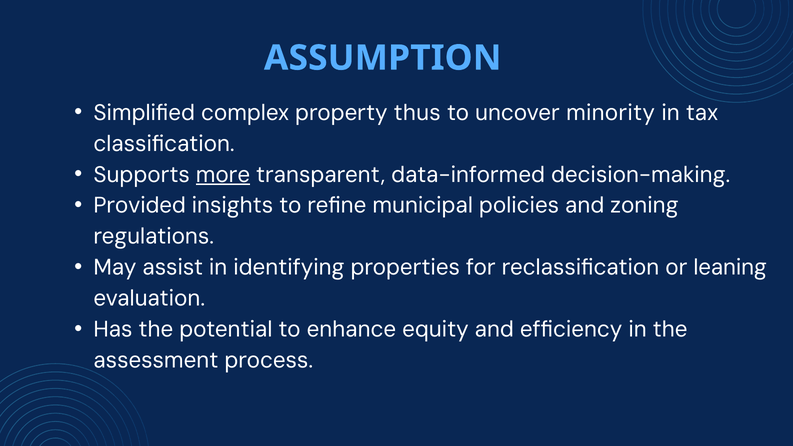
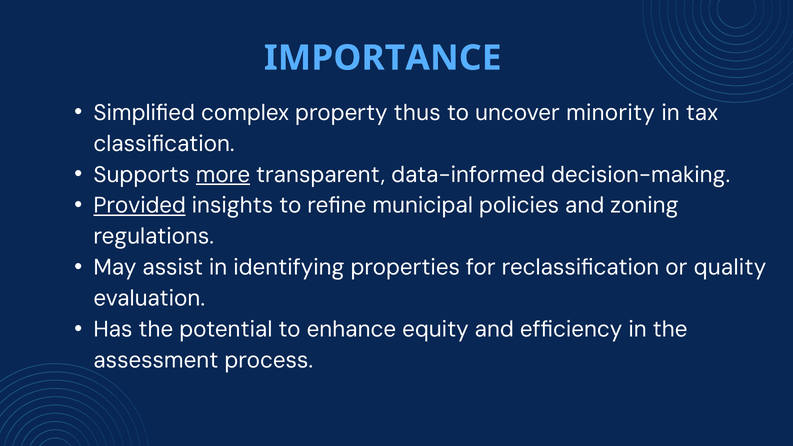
ASSUMPTION: ASSUMPTION -> IMPORTANCE (383, 58)
Provided underline: none -> present (140, 206)
leaning: leaning -> quality (730, 267)
